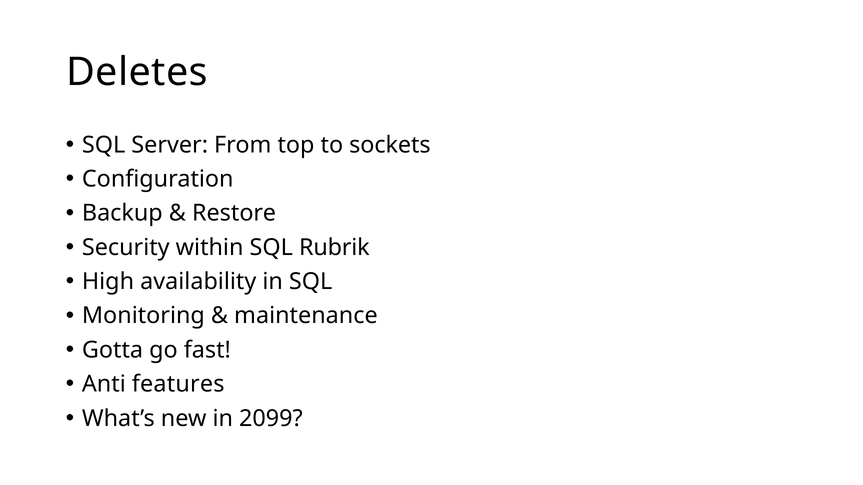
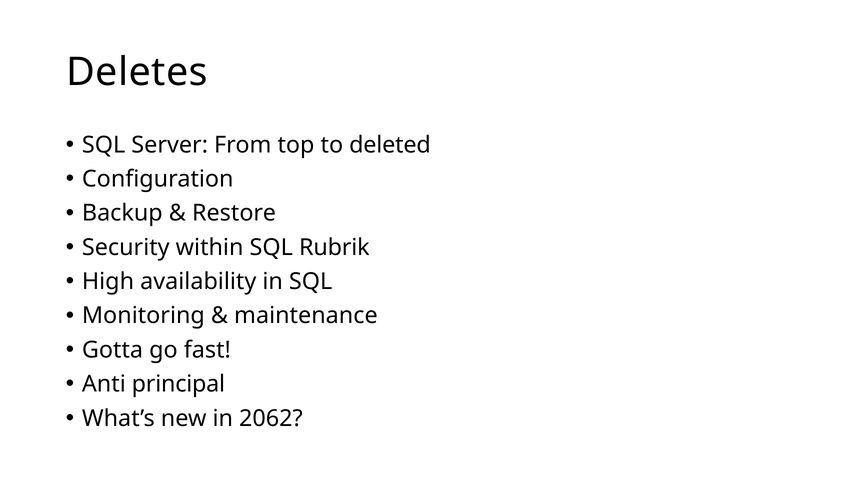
sockets: sockets -> deleted (390, 145)
features: features -> principal (178, 384)
2099: 2099 -> 2062 (271, 419)
